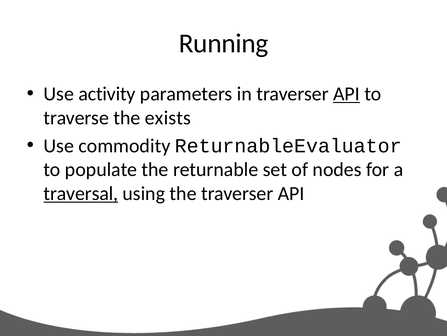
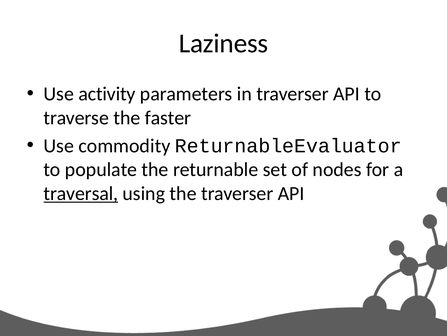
Running: Running -> Laziness (224, 43)
API underline: present -> none (347, 94)
exists: exists -> faster (168, 118)
